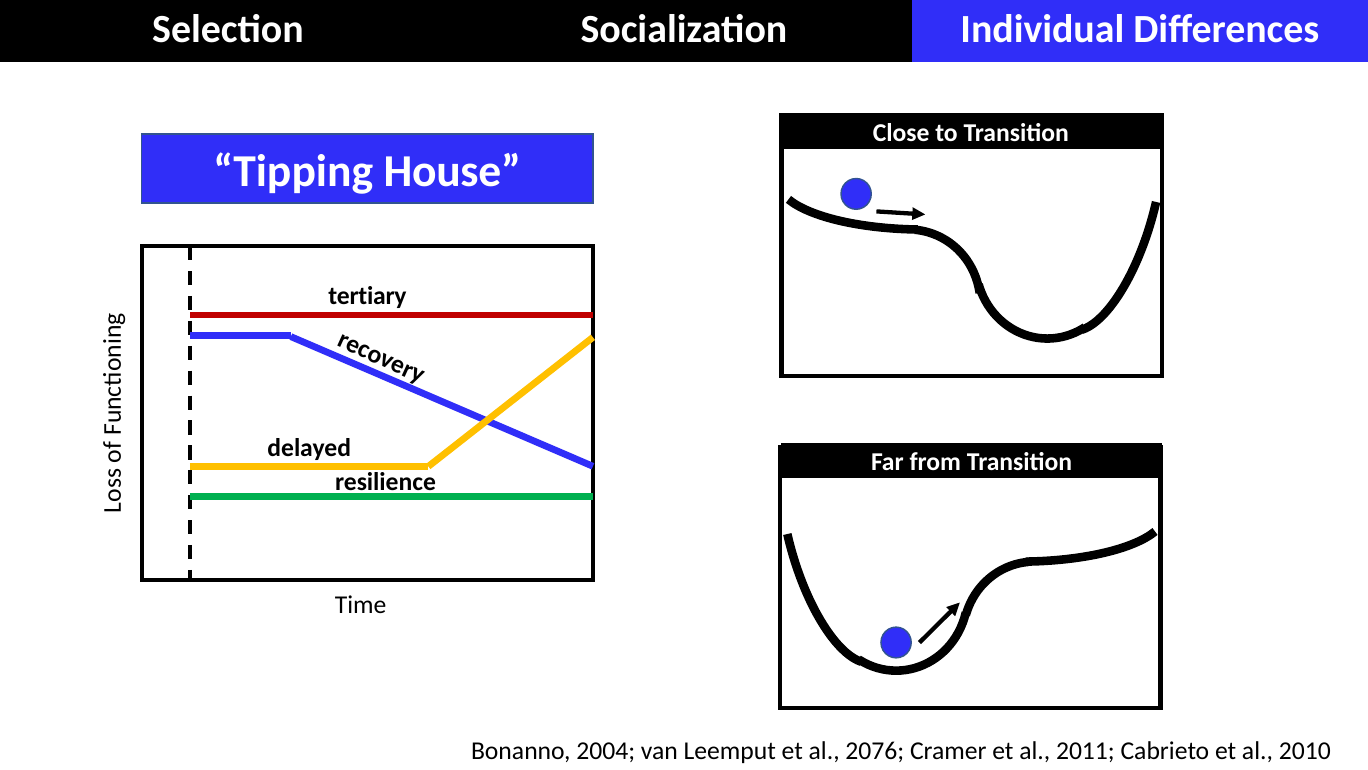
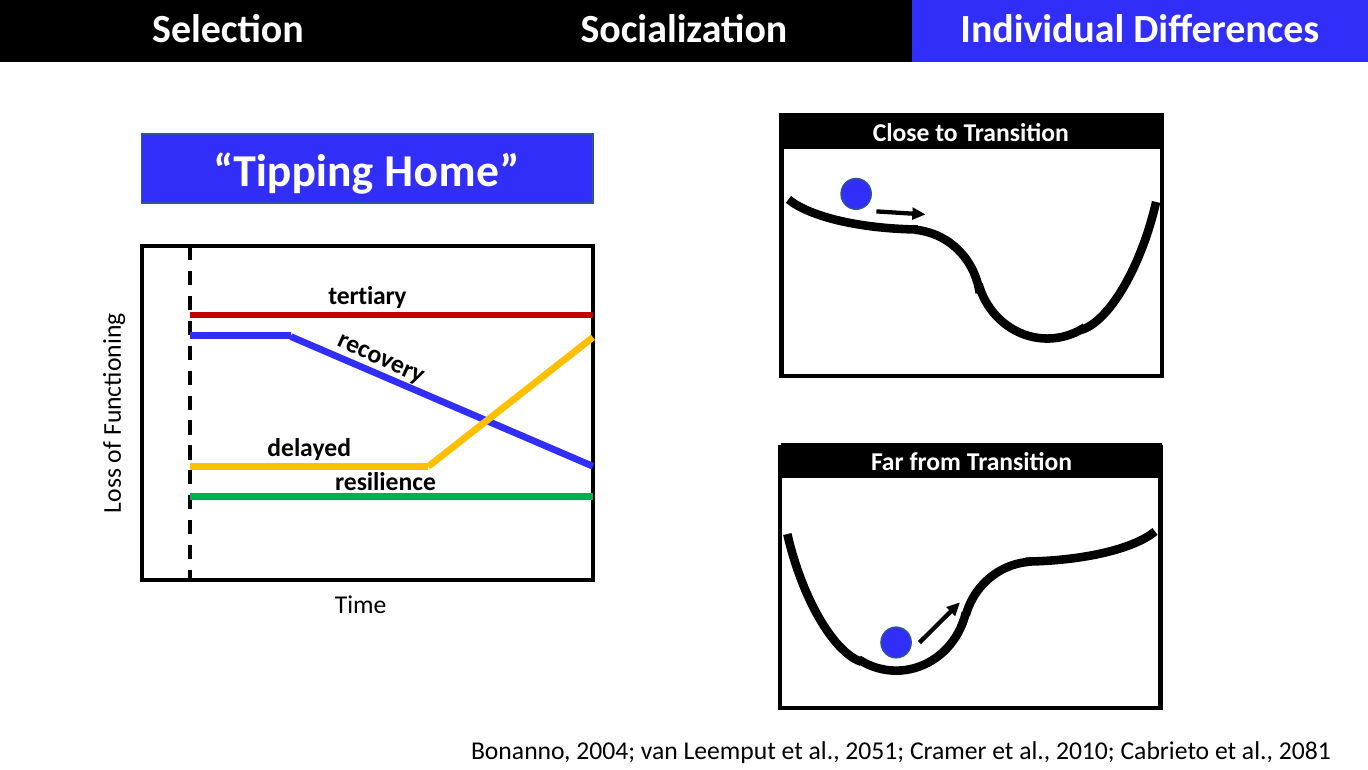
House: House -> Home (452, 172)
2076: 2076 -> 2051 (875, 750)
2011: 2011 -> 2010 (1085, 750)
2010: 2010 -> 2081 (1305, 750)
